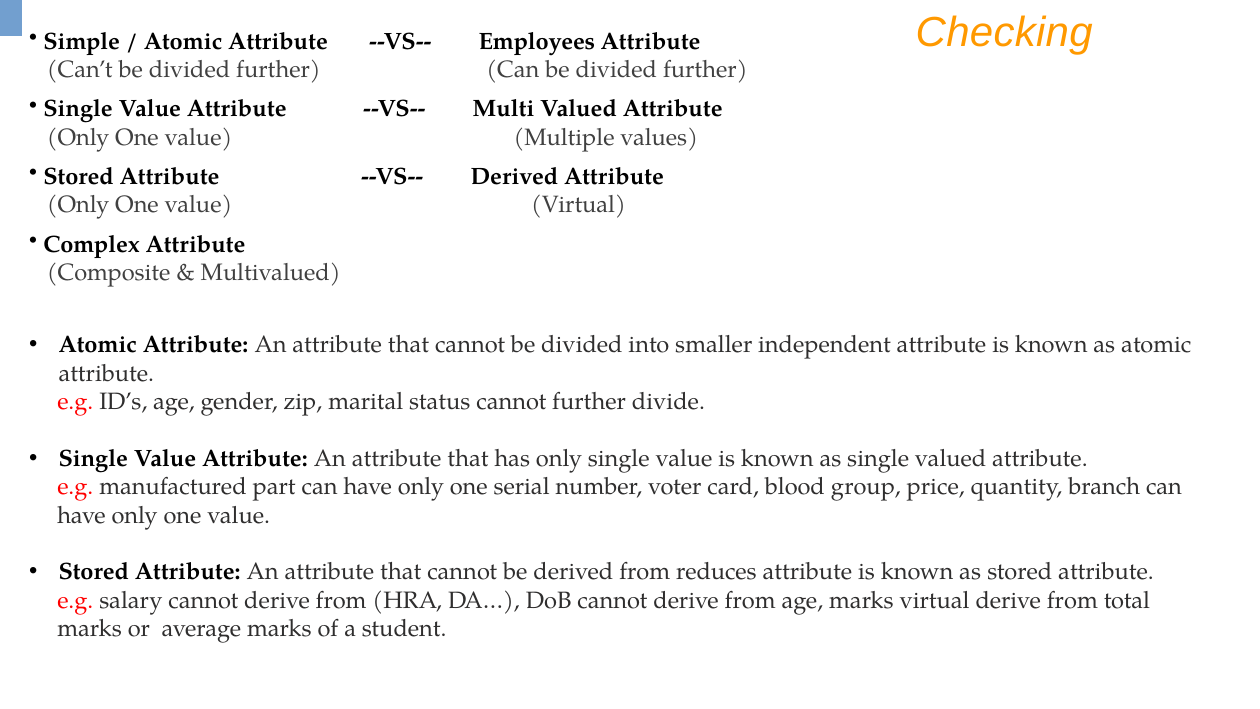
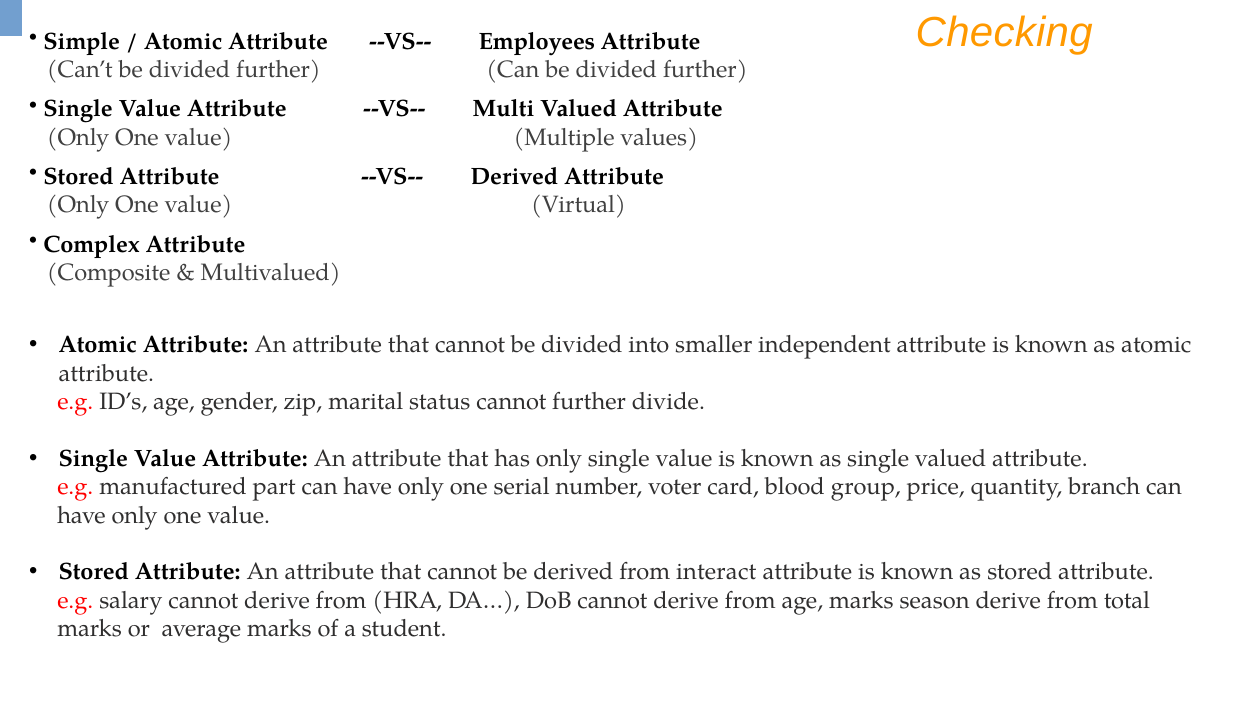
reduces: reduces -> interact (716, 572)
marks virtual: virtual -> season (935, 600)
